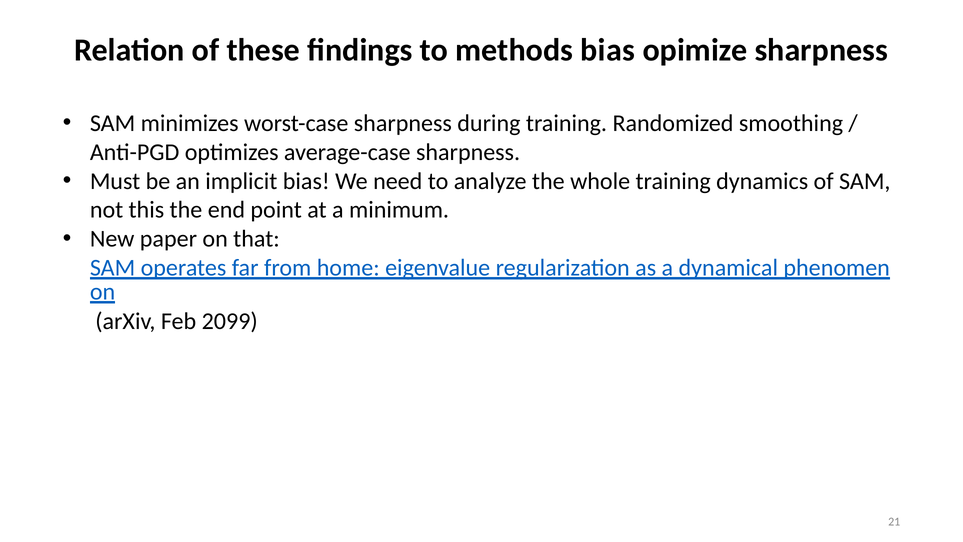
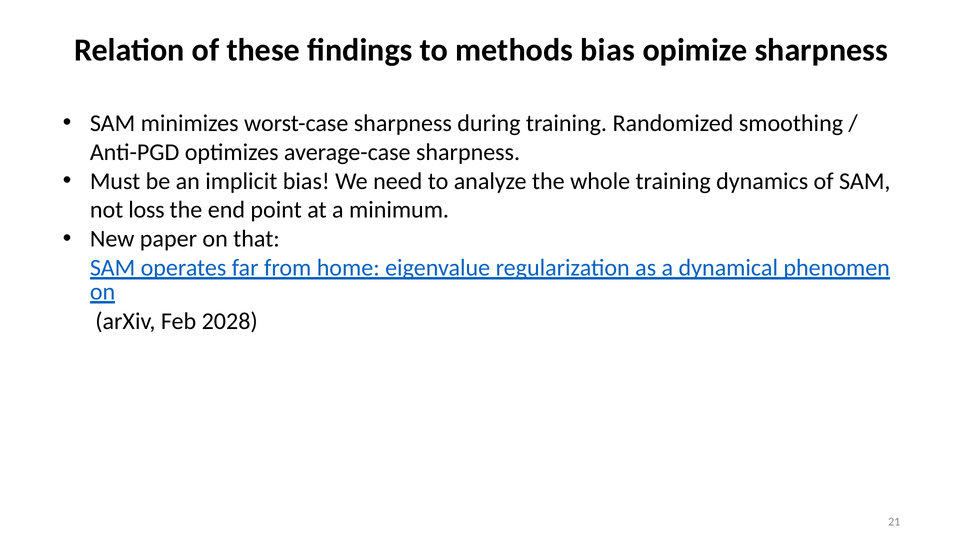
this: this -> loss (147, 210)
2099: 2099 -> 2028 (230, 321)
